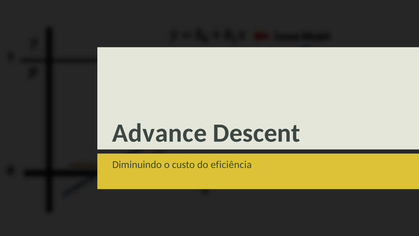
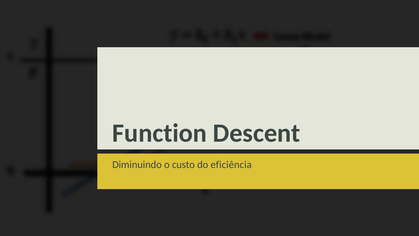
Advance: Advance -> Function (160, 133)
